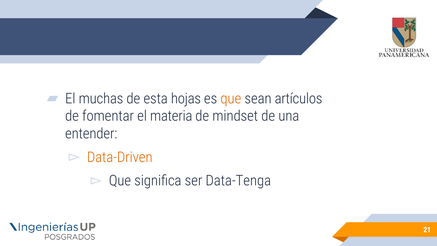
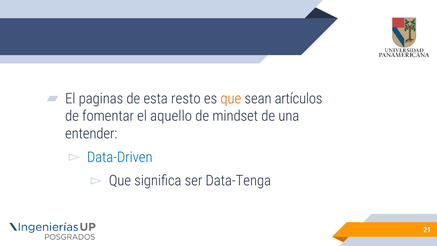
muchas: muchas -> paginas (101, 99)
hojas: hojas -> resto (186, 99)
materia: materia -> aquello (171, 116)
Data-Driven colour: orange -> blue (120, 157)
